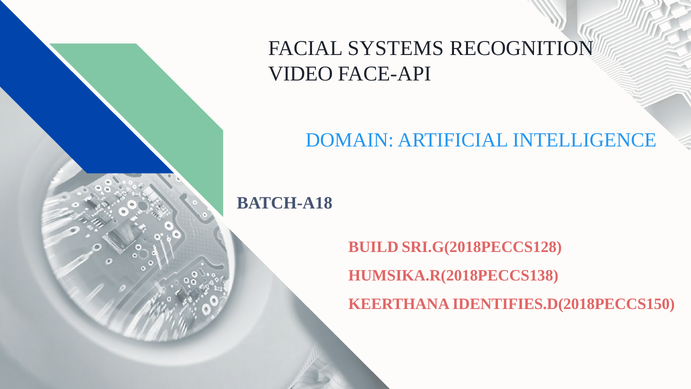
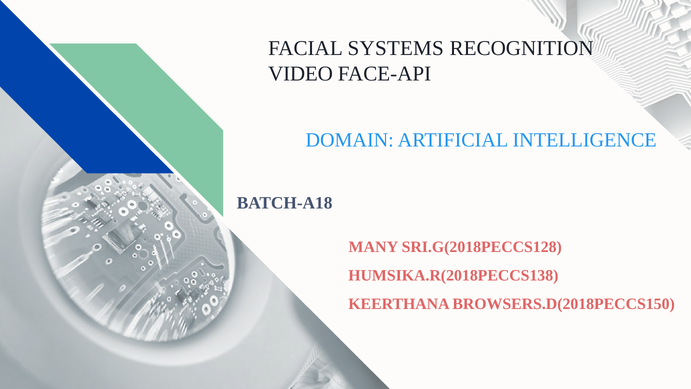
BUILD: BUILD -> MANY (373, 247)
IDENTIFIES.D(2018PECCS150: IDENTIFIES.D(2018PECCS150 -> BROWSERS.D(2018PECCS150 (564, 304)
